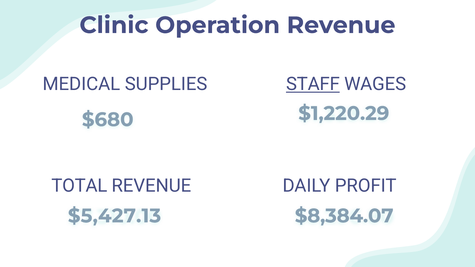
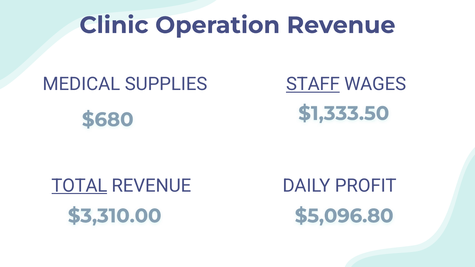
$1,220.29: $1,220.29 -> $1,333.50 (344, 113)
TOTAL underline: none -> present (79, 186)
$5,427.13: $5,427.13 -> $3,310.00 (115, 216)
$8,384.07: $8,384.07 -> $5,096.80 (344, 216)
